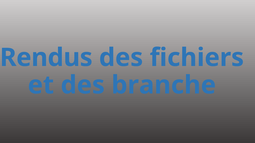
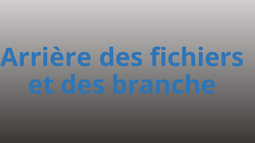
Rendus: Rendus -> Arrière (46, 58)
